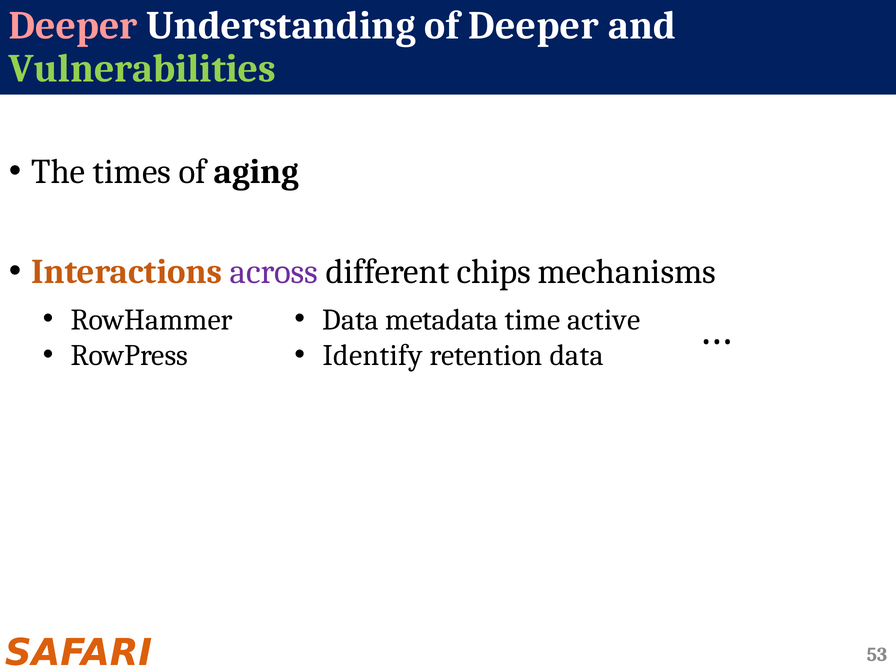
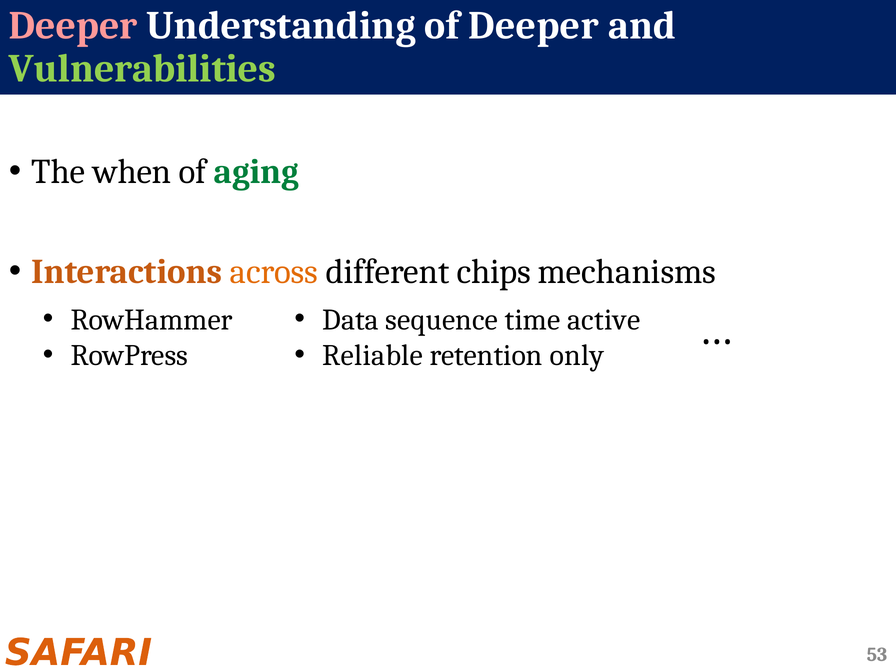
times: times -> when (132, 172)
aging colour: black -> green (257, 172)
across colour: purple -> orange (274, 272)
metadata: metadata -> sequence (442, 320)
Identify: Identify -> Reliable (373, 356)
retention data: data -> only (577, 356)
